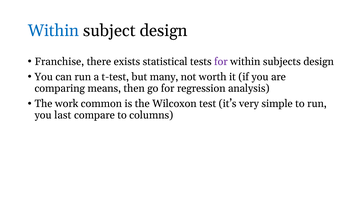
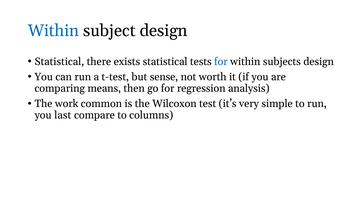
Franchise: Franchise -> Statistical (59, 62)
for colour: purple -> blue (221, 62)
many: many -> sense (164, 77)
